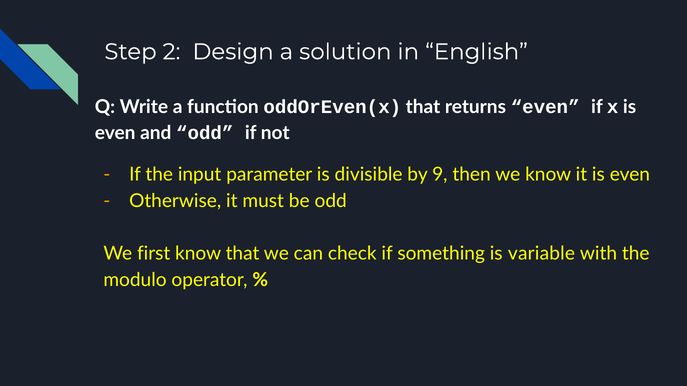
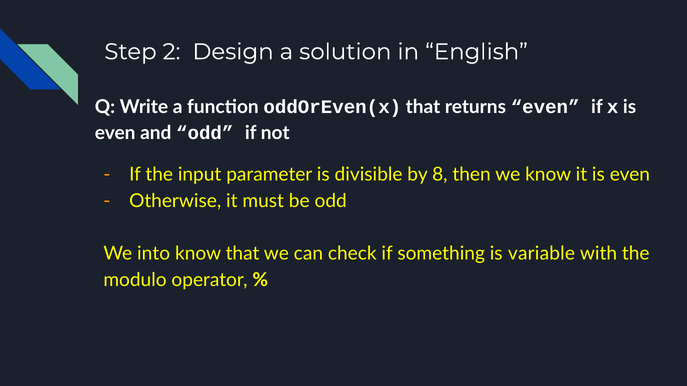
9: 9 -> 8 (440, 175)
first: first -> into (154, 254)
